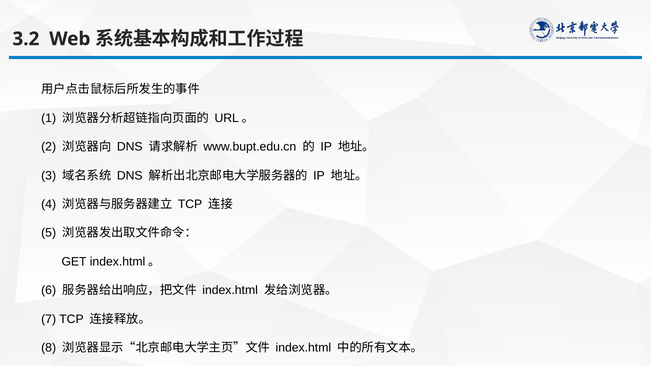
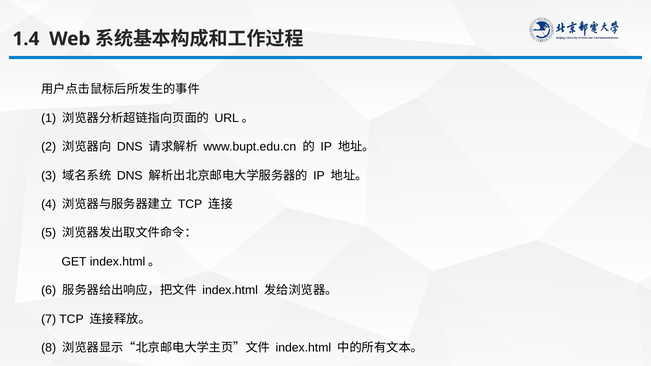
3.2: 3.2 -> 1.4 (26, 39)
